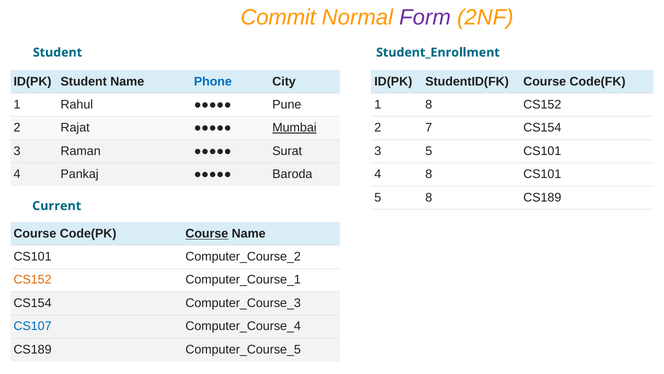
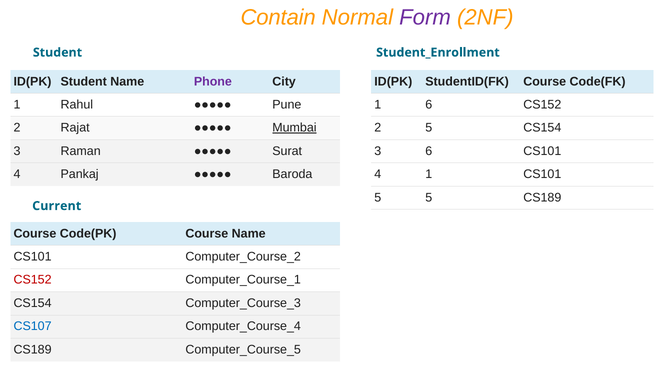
Commit: Commit -> Contain (278, 17)
Phone colour: blue -> purple (213, 82)
1 8: 8 -> 6 (429, 104)
2 7: 7 -> 5 (429, 128)
3 5: 5 -> 6 (429, 151)
4 8: 8 -> 1 (429, 174)
5 8: 8 -> 5 (429, 197)
Course underline: present -> none (207, 233)
CS152 colour: orange -> red (33, 279)
